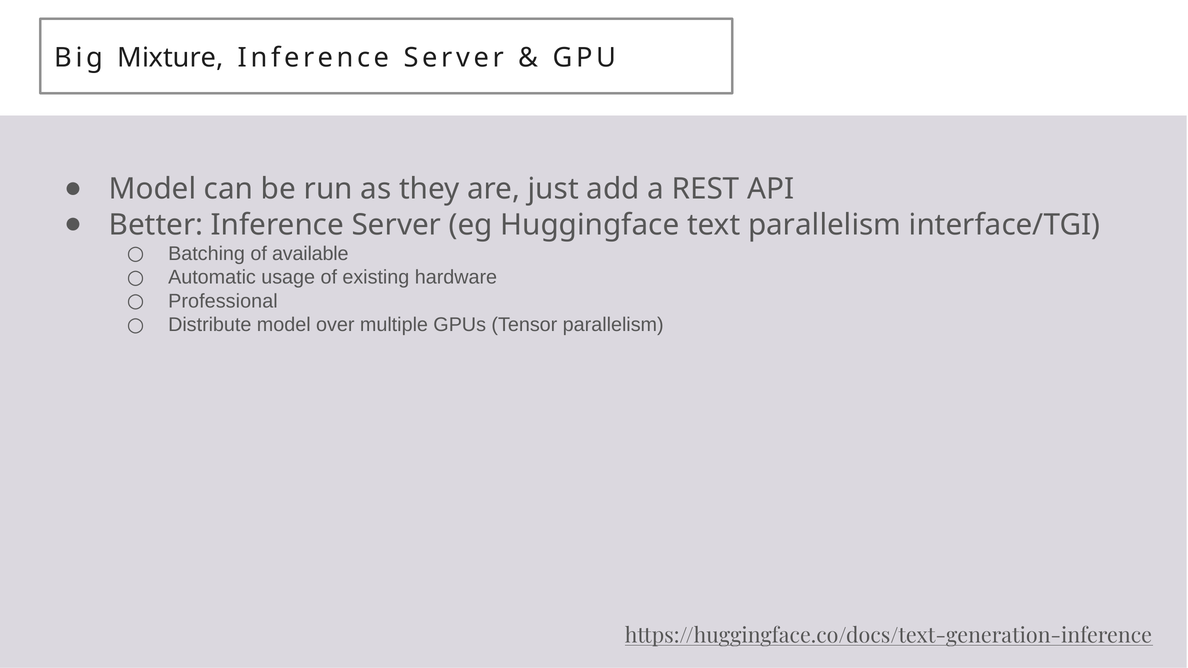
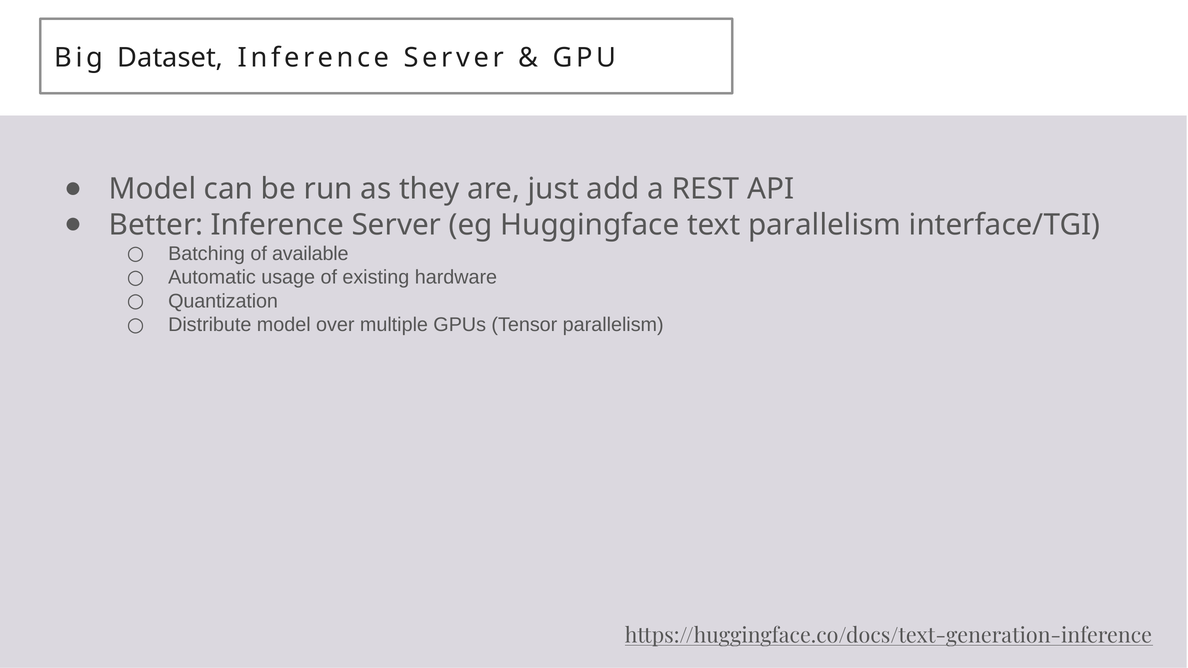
Mixture: Mixture -> Dataset (170, 58)
Professional: Professional -> Quantization (223, 301)
